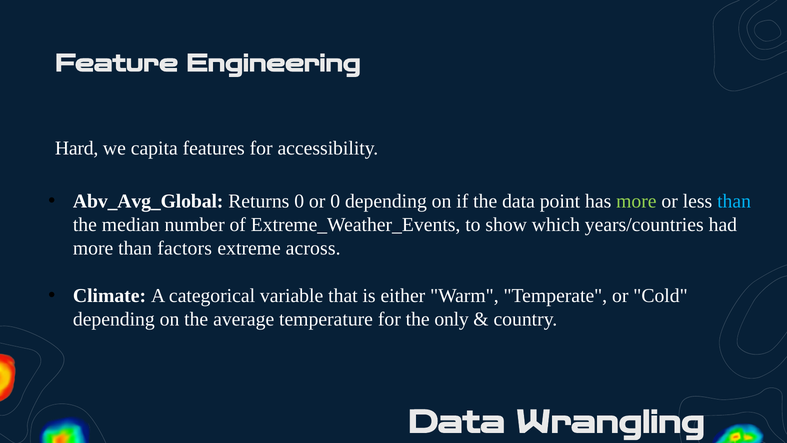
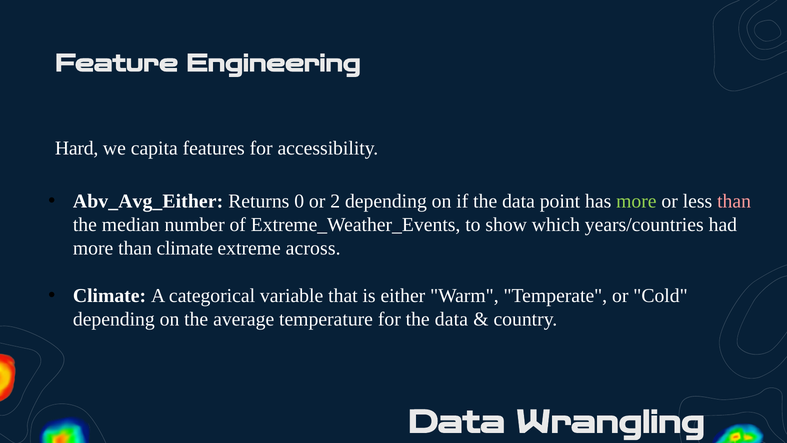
Abv_Avg_Global: Abv_Avg_Global -> Abv_Avg_Either (148, 201)
or 0: 0 -> 2 (335, 201)
than colour: light blue -> pink (734, 201)
than factors: factors -> climate (185, 248)
for the only: only -> data (451, 319)
